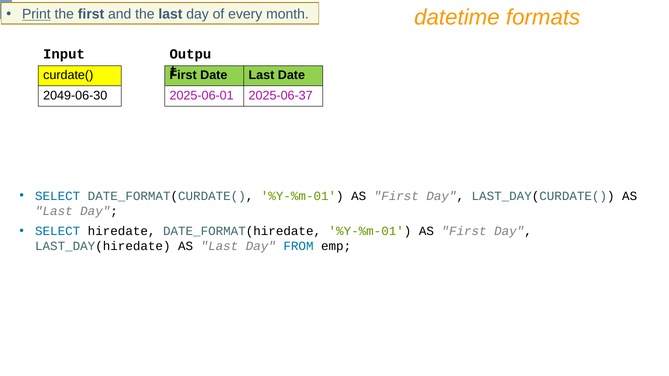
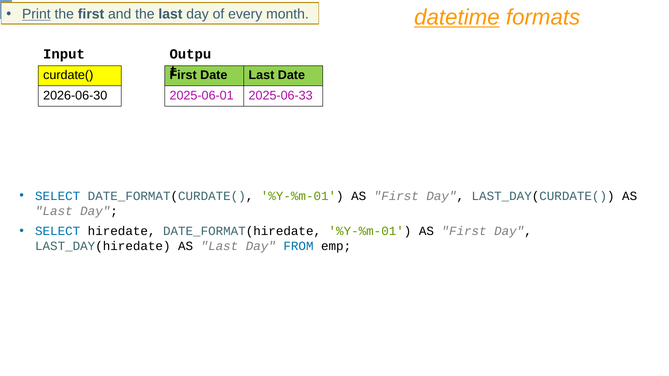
datetime underline: none -> present (457, 17)
2049-06-30: 2049-06-30 -> 2026-06-30 (75, 96)
2025-06-37: 2025-06-37 -> 2025-06-33 (281, 96)
